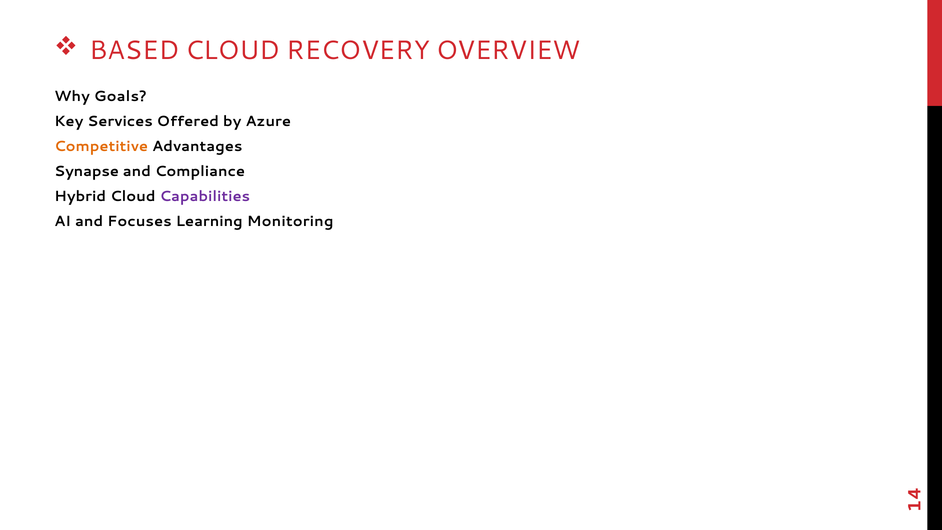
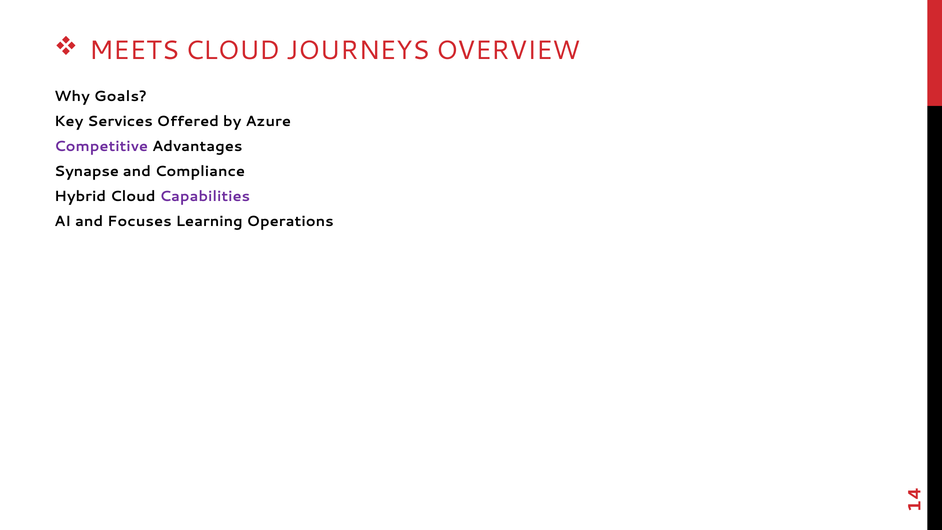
BASED: BASED -> MEETS (134, 51)
RECOVERY: RECOVERY -> JOURNEYS (358, 51)
Competitive colour: orange -> purple (101, 146)
Monitoring: Monitoring -> Operations (290, 222)
